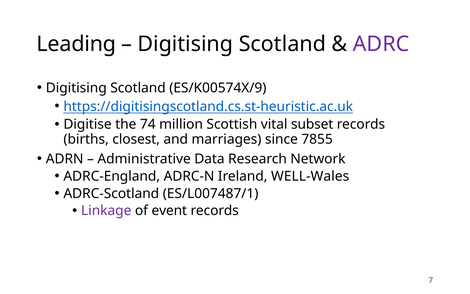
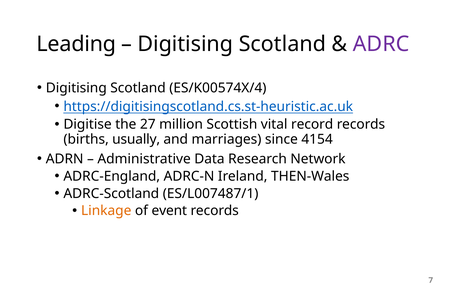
ES/K00574X/9: ES/K00574X/9 -> ES/K00574X/4 (218, 88)
74: 74 -> 27 (148, 124)
subset: subset -> record (312, 124)
closest: closest -> usually (136, 139)
7855: 7855 -> 4154 (317, 139)
WELL-Wales: WELL-Wales -> THEN-Wales (310, 176)
Linkage colour: purple -> orange (106, 211)
